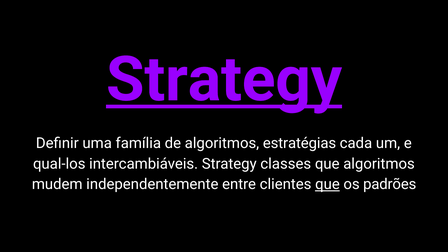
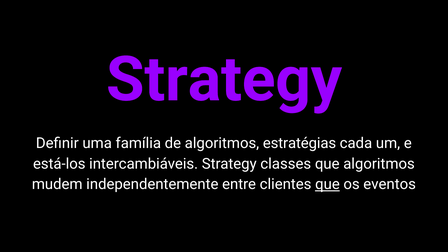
Strategy underline: present -> none (224, 80)
qual-los: qual-los -> está-los (59, 164)
padrões: padrões -> eventos (390, 184)
